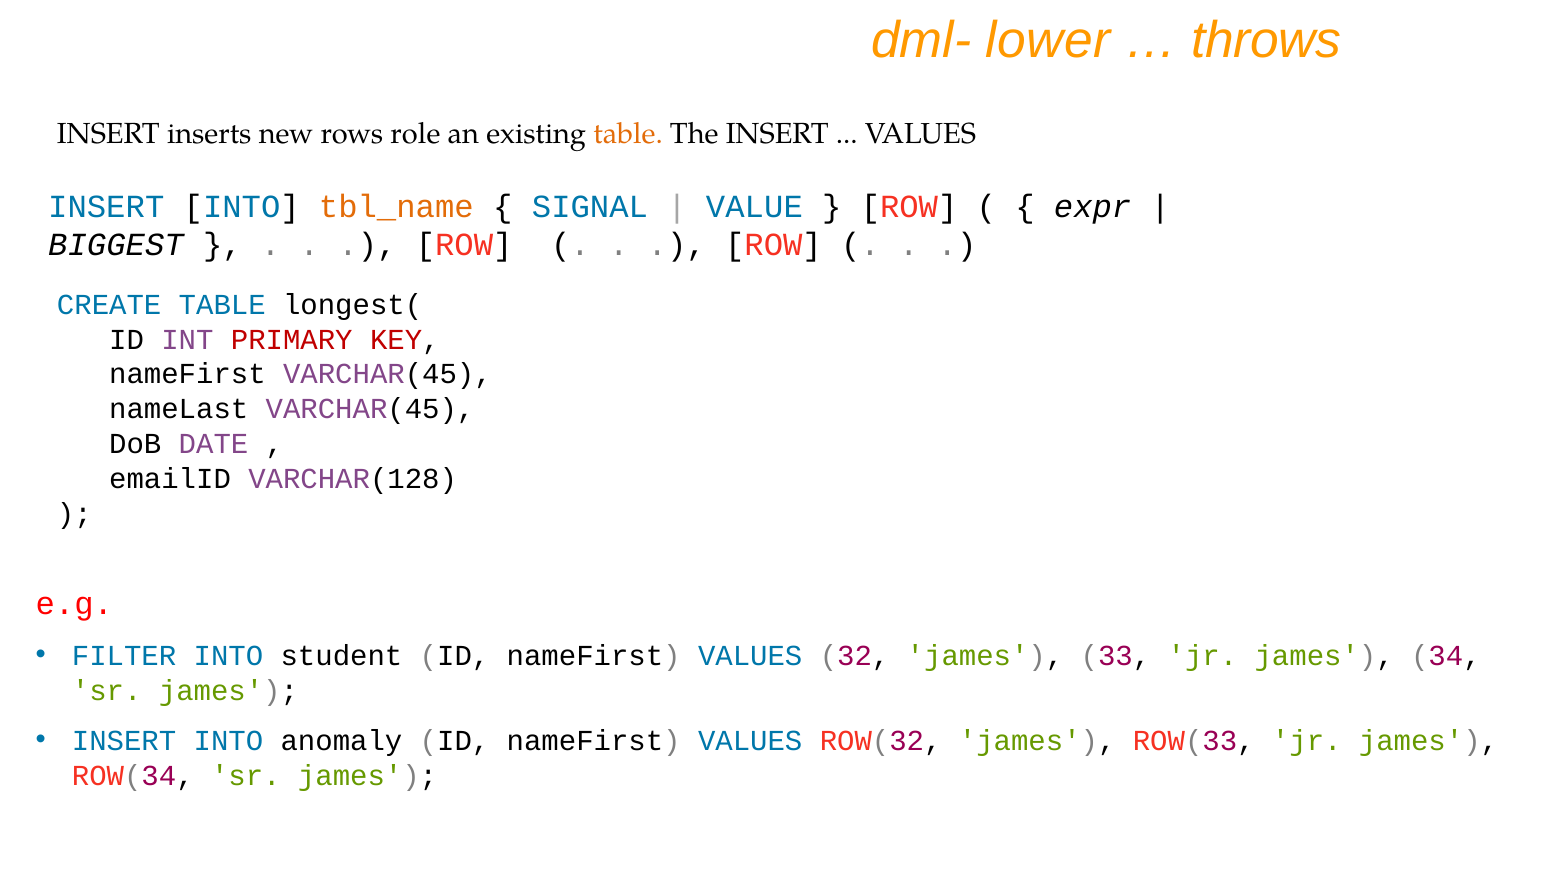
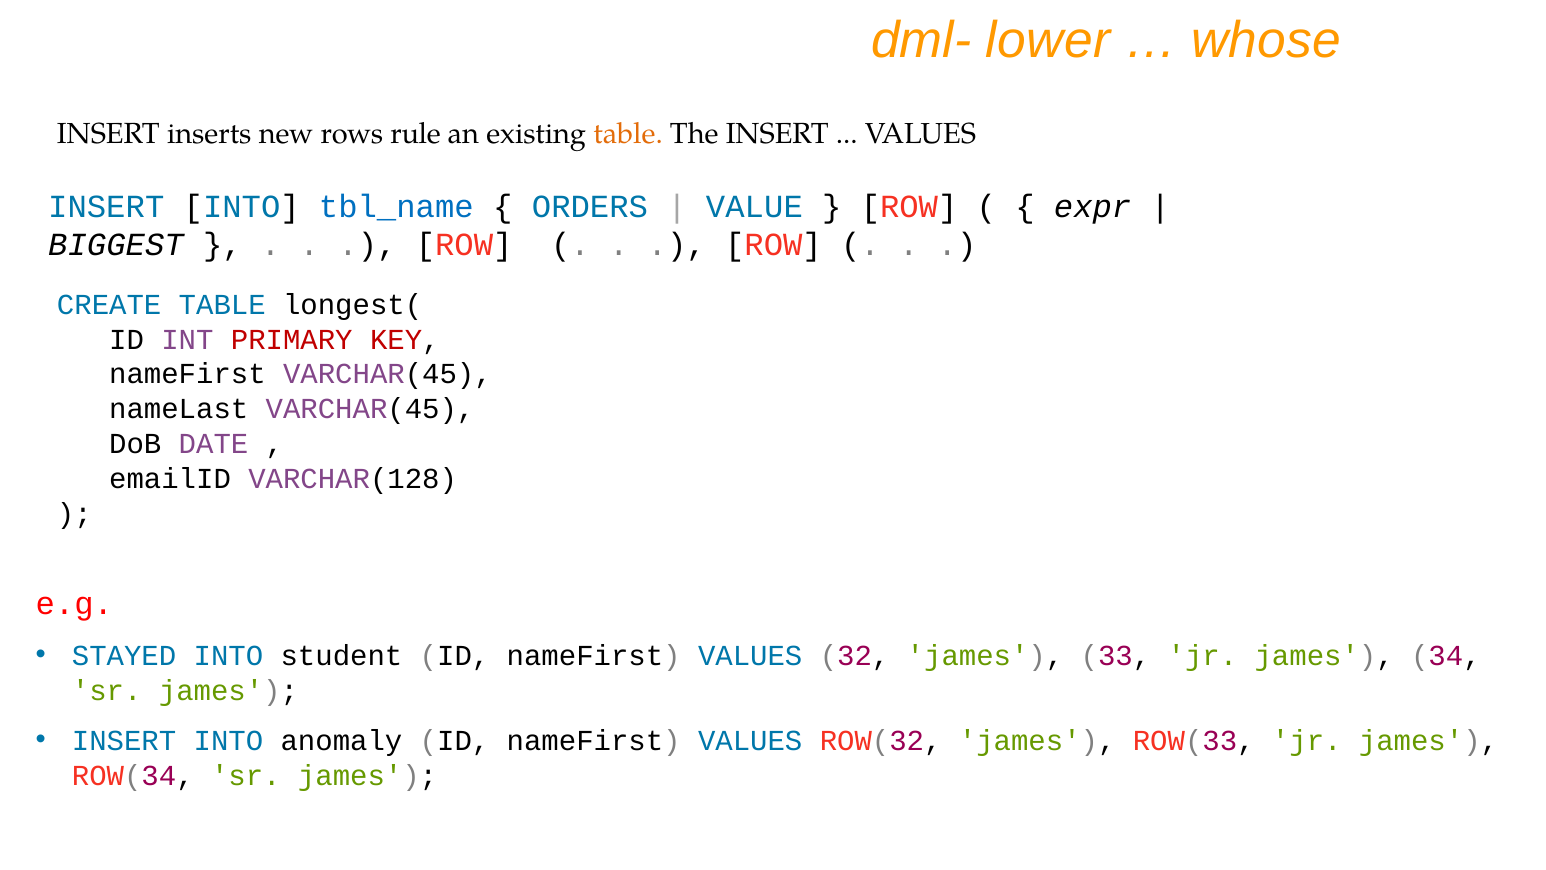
throws: throws -> whose (1266, 40)
role: role -> rule (416, 133)
tbl_name colour: orange -> blue (396, 206)
SIGNAL: SIGNAL -> ORDERS (590, 206)
FILTER: FILTER -> STAYED (124, 656)
